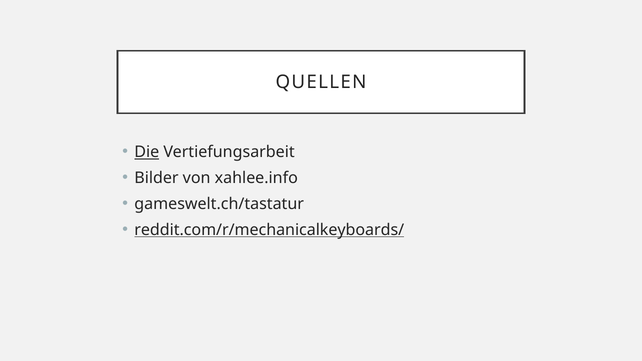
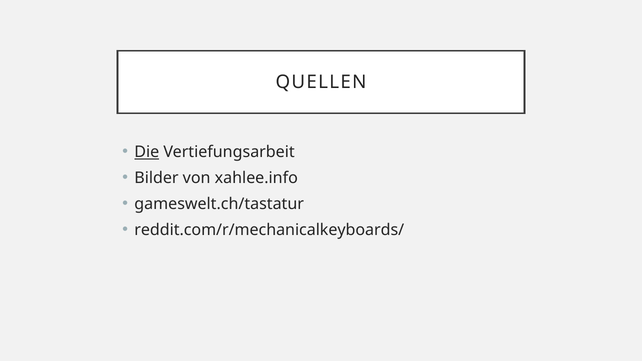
reddit.com/r/mechanicalkeyboards/ underline: present -> none (269, 230)
